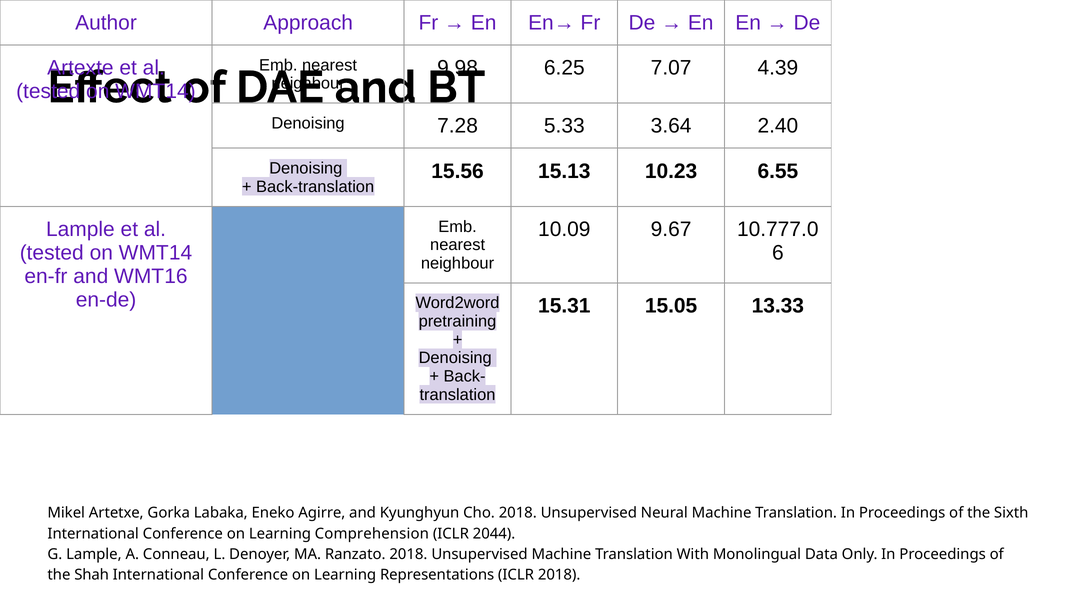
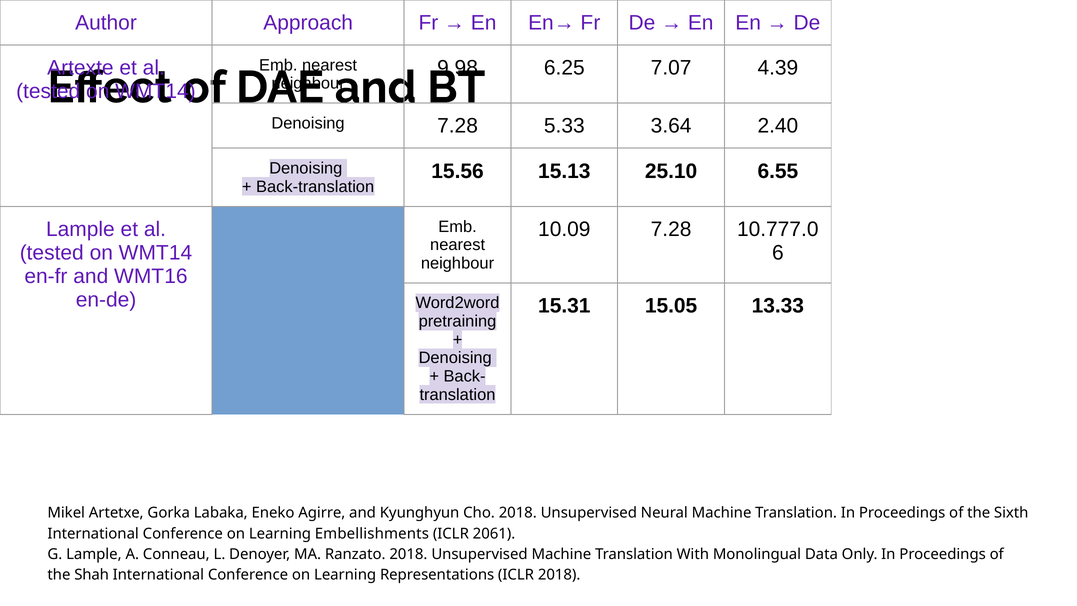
10.23: 10.23 -> 25.10 (671, 171)
10.09 9.67: 9.67 -> 7.28 (671, 229)
Comprehension: Comprehension -> Embellishments (372, 533)
2044: 2044 -> 2061 (494, 533)
